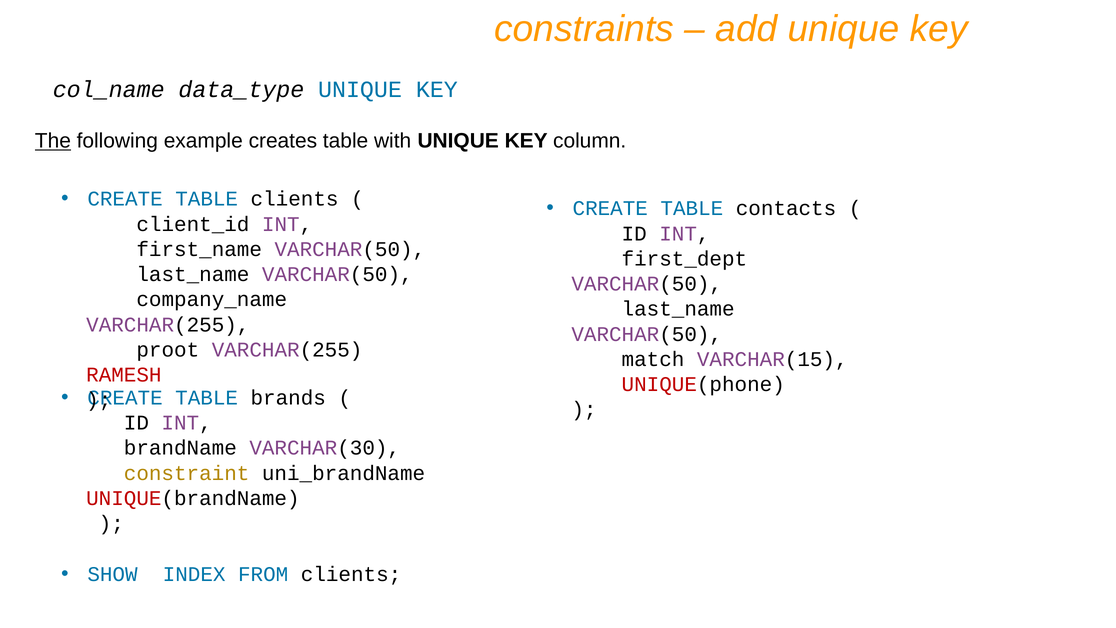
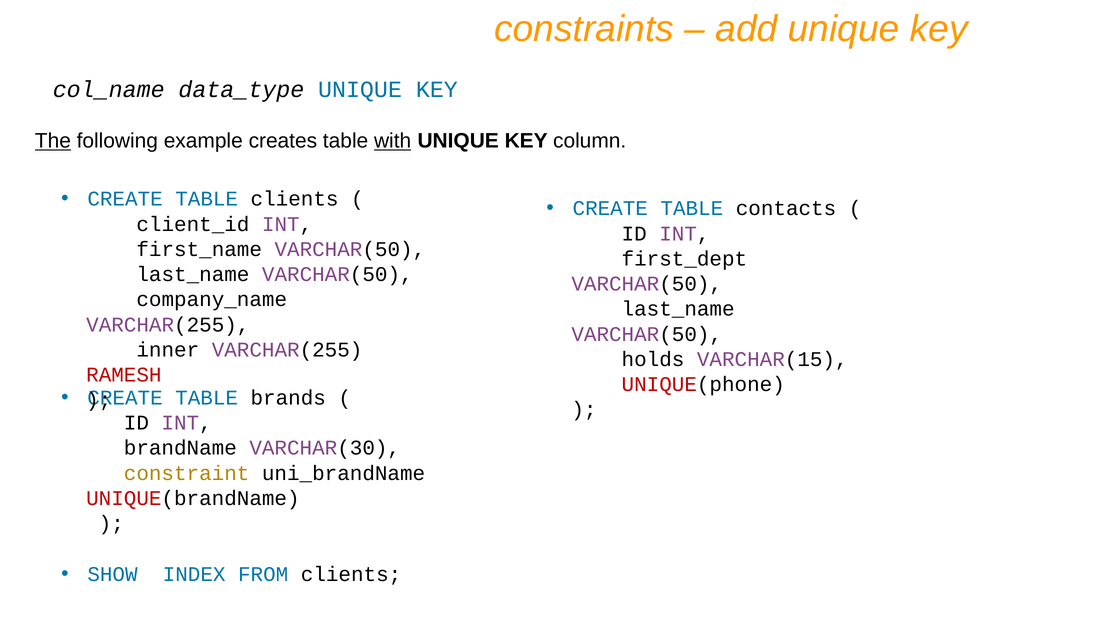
with underline: none -> present (393, 141)
proot: proot -> inner (168, 350)
match: match -> holds (653, 359)
